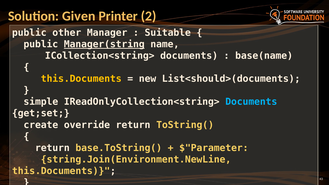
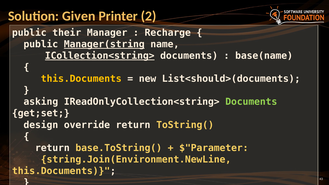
other: other -> their (67, 33)
Suitable: Suitable -> Recharge (168, 33)
ICollection<string> underline: none -> present (100, 56)
simple: simple -> asking (41, 102)
Documents colour: light blue -> light green (251, 102)
create: create -> design (41, 125)
